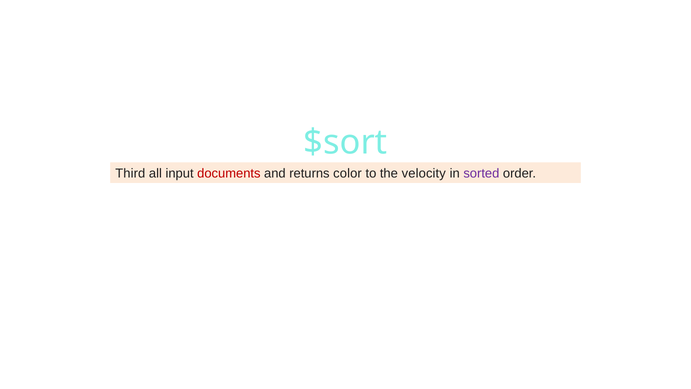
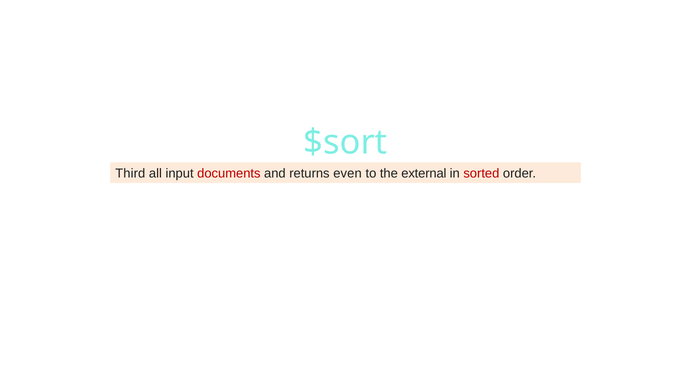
color: color -> even (348, 173)
velocity: velocity -> external (424, 173)
sorted colour: purple -> red (481, 173)
